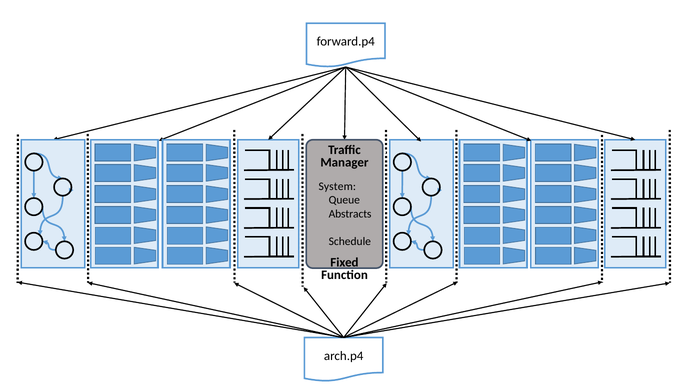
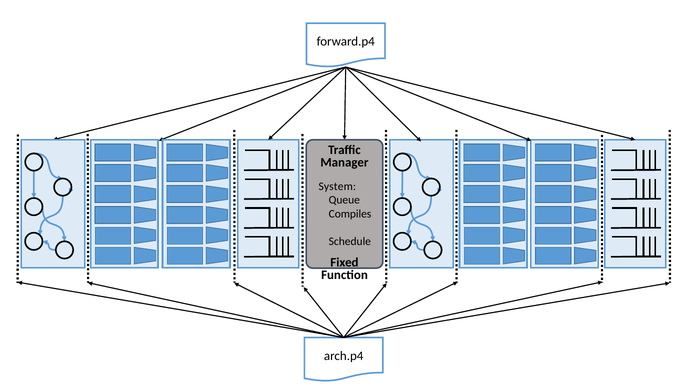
Abstracts: Abstracts -> Compiles (350, 214)
